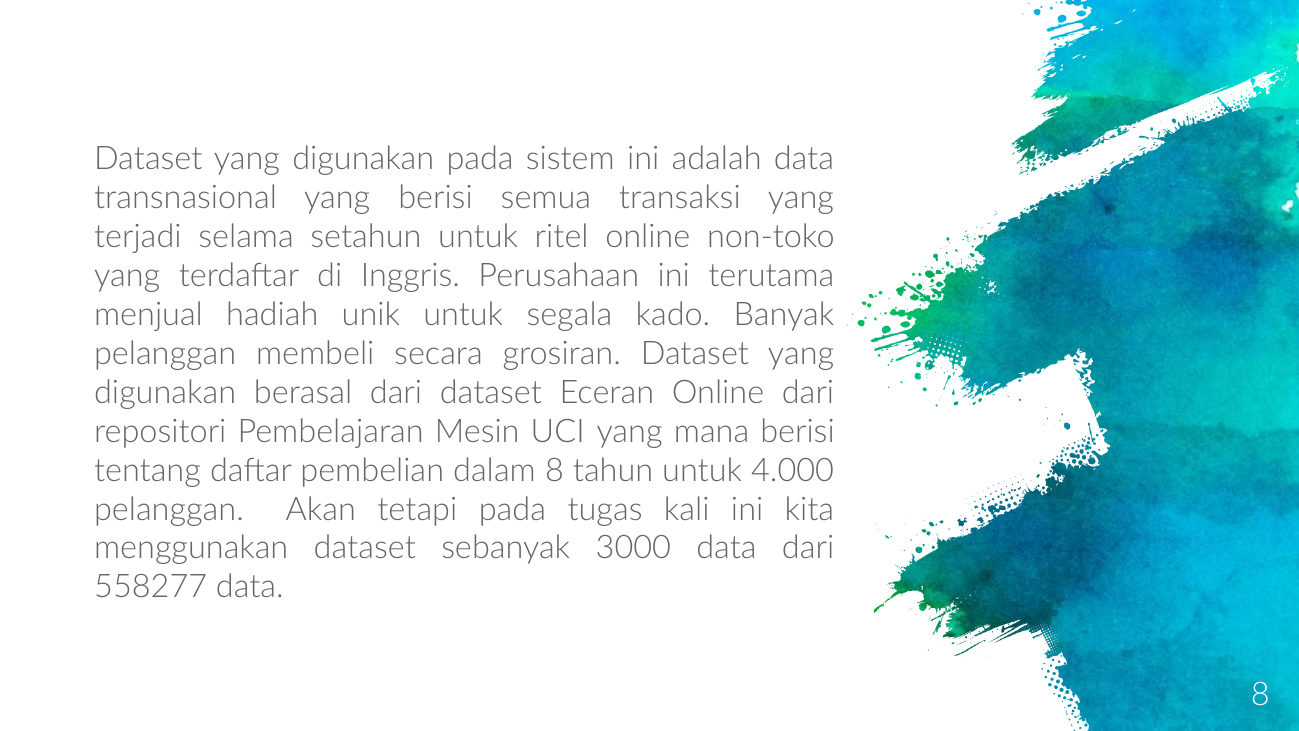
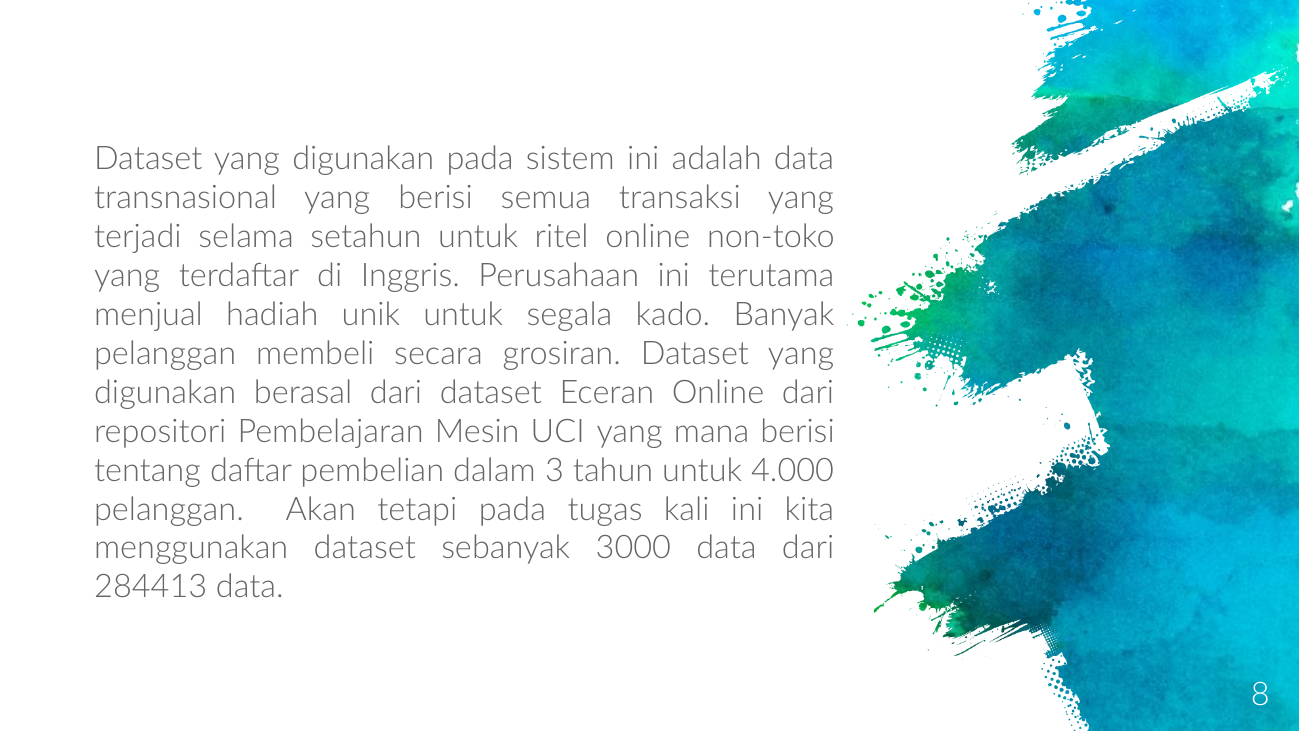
dalam 8: 8 -> 3 (554, 470)
558277: 558277 -> 284413 (151, 587)
